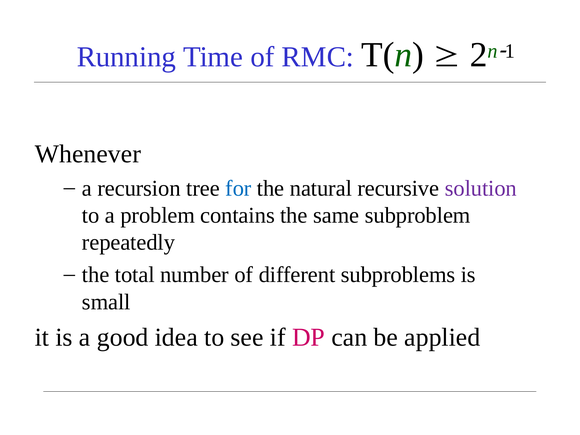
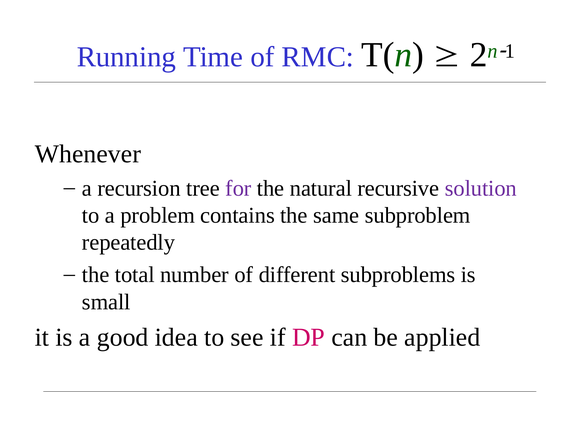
for colour: blue -> purple (238, 188)
